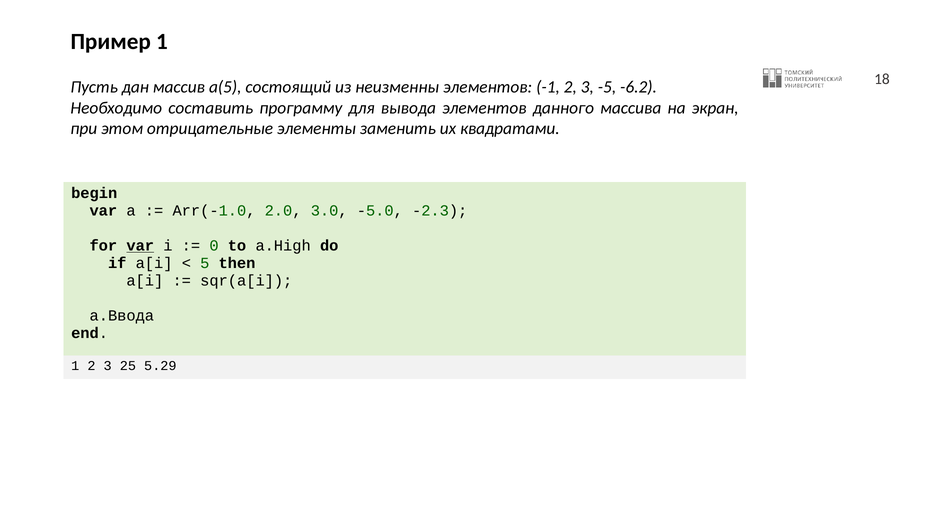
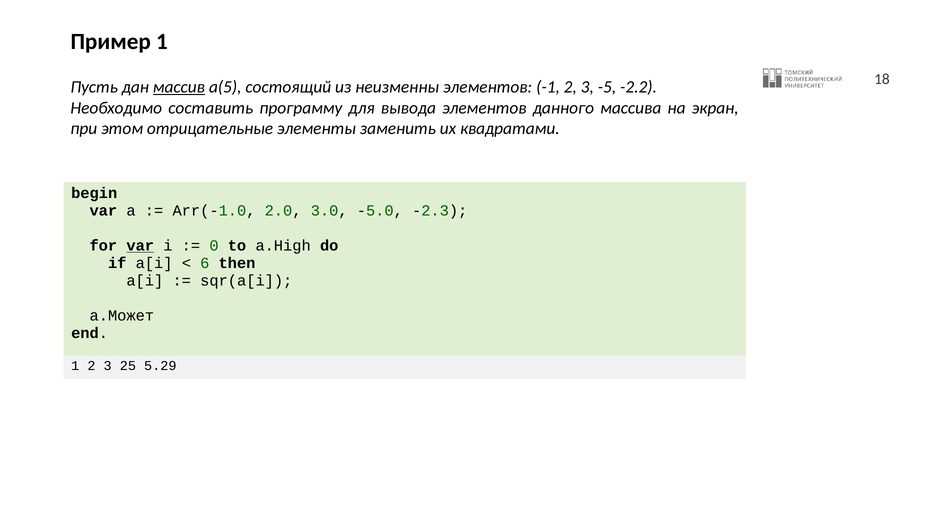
массив underline: none -> present (179, 87)
-6.2: -6.2 -> -2.2 (638, 87)
5: 5 -> 6 (205, 263)
a.Ввода: a.Ввода -> a.Может (122, 315)
